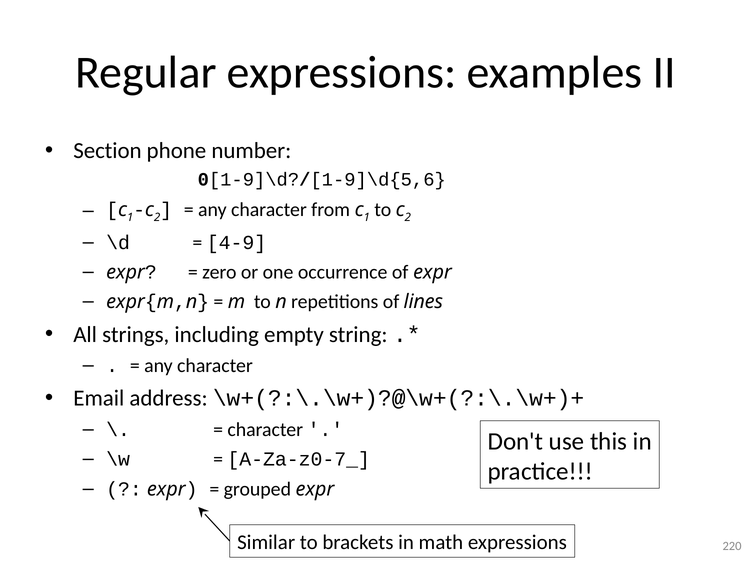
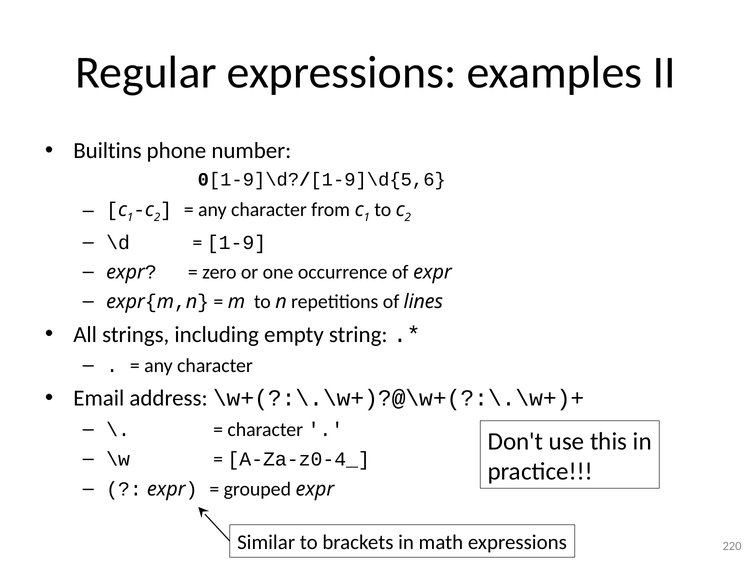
Section: Section -> Builtins (107, 151)
4-9: 4-9 -> 1-9 (237, 243)
A-Za-z0-7_: A-Za-z0-7_ -> A-Za-z0-4_ (299, 459)
